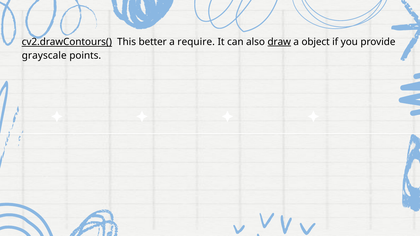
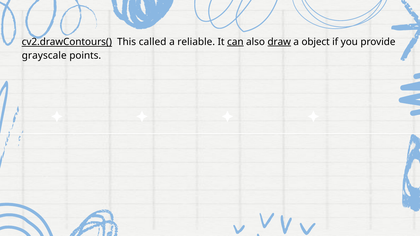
better: better -> called (153, 42)
require: require -> reliable (196, 42)
can underline: none -> present (235, 42)
